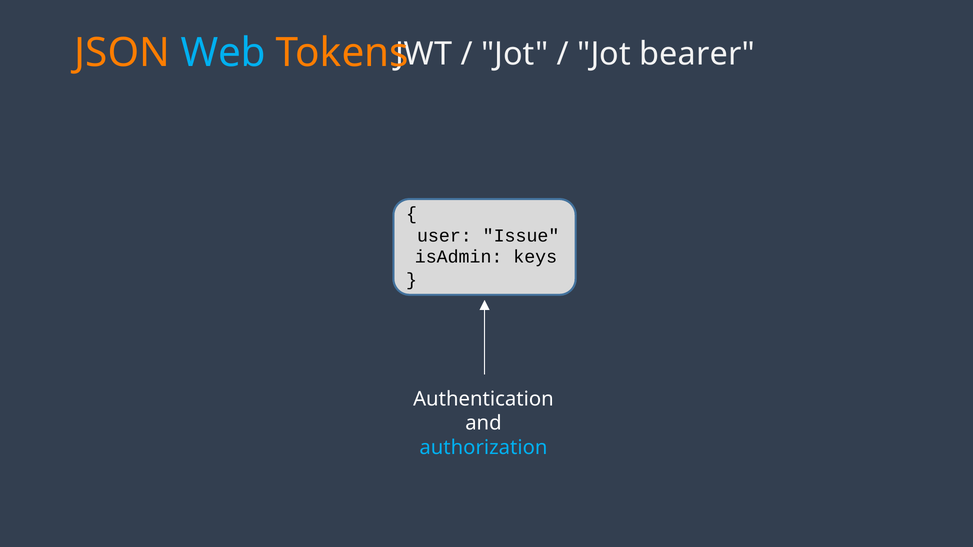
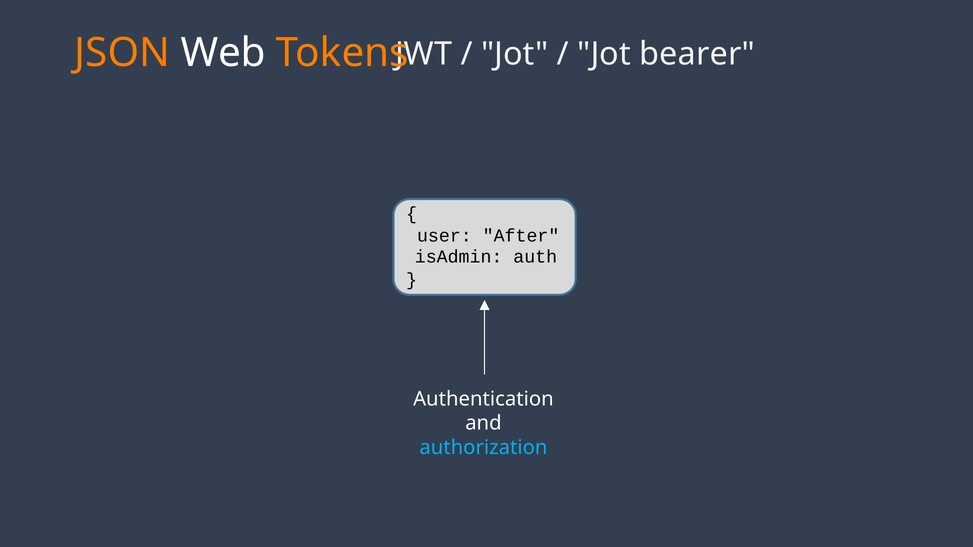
Web colour: light blue -> white (223, 53)
user Issue: Issue -> After (521, 236)
keys: keys -> auth (535, 257)
